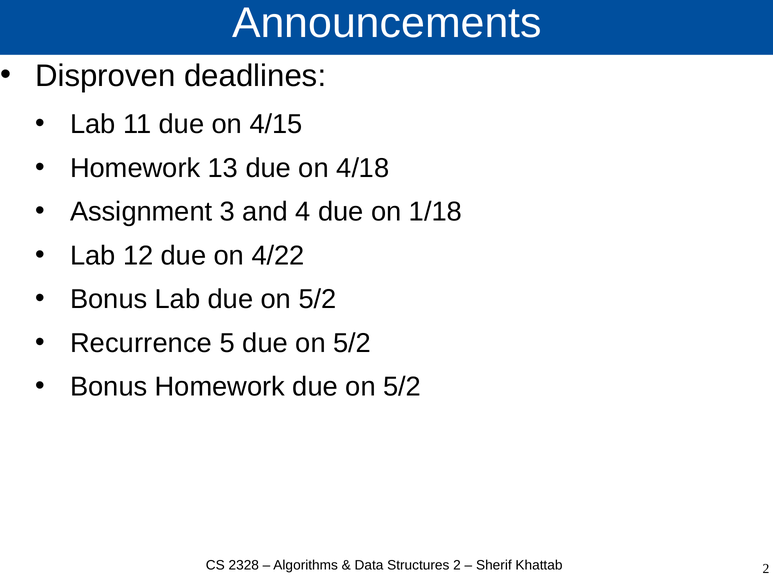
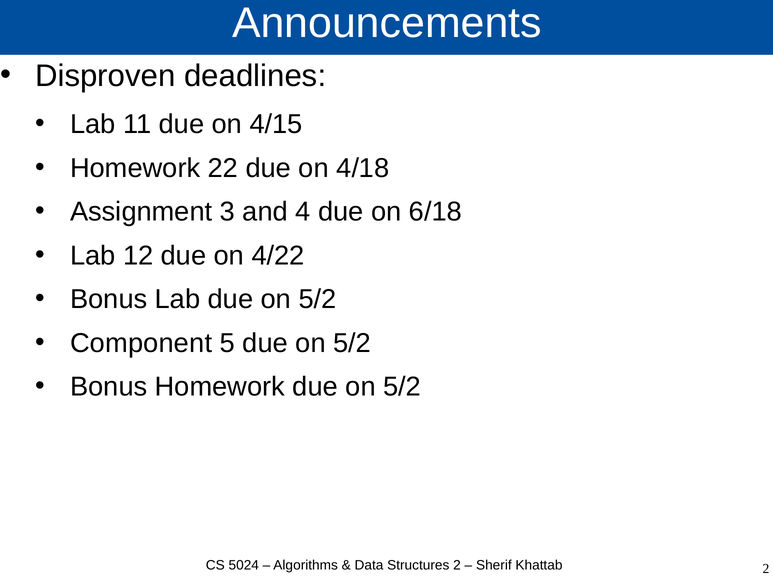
13: 13 -> 22 (223, 168)
1/18: 1/18 -> 6/18 (435, 212)
Recurrence: Recurrence -> Component (141, 343)
2328: 2328 -> 5024 (244, 565)
